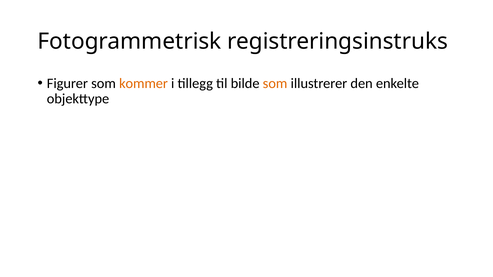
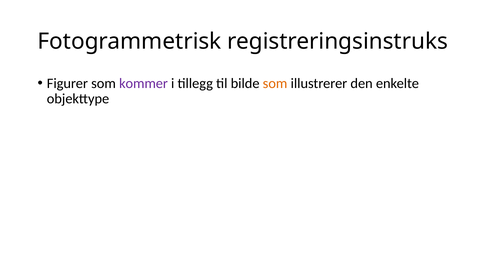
kommer colour: orange -> purple (143, 83)
